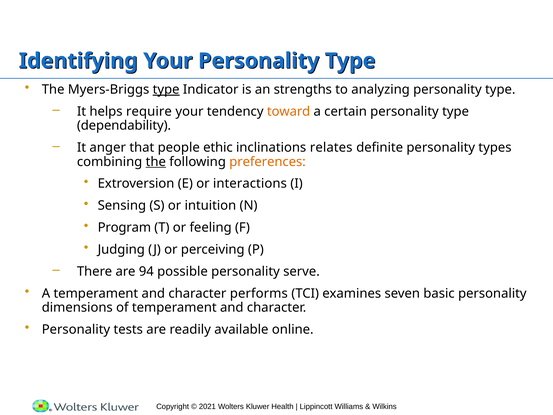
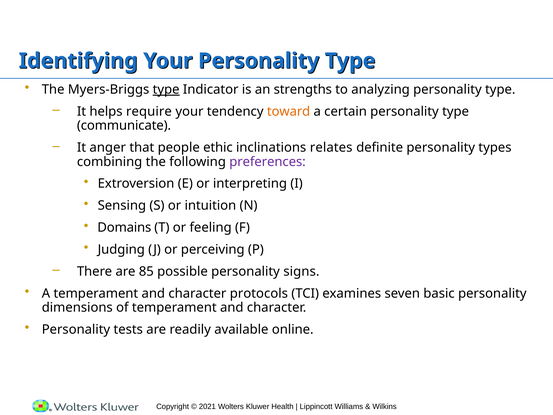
dependability: dependability -> communicate (124, 126)
the underline: present -> none (156, 162)
preferences colour: orange -> purple (268, 162)
interactions: interactions -> interpreting (250, 184)
Program: Program -> Domains (124, 227)
94: 94 -> 85 (146, 271)
serve: serve -> signs (301, 271)
performs: performs -> protocols (259, 293)
